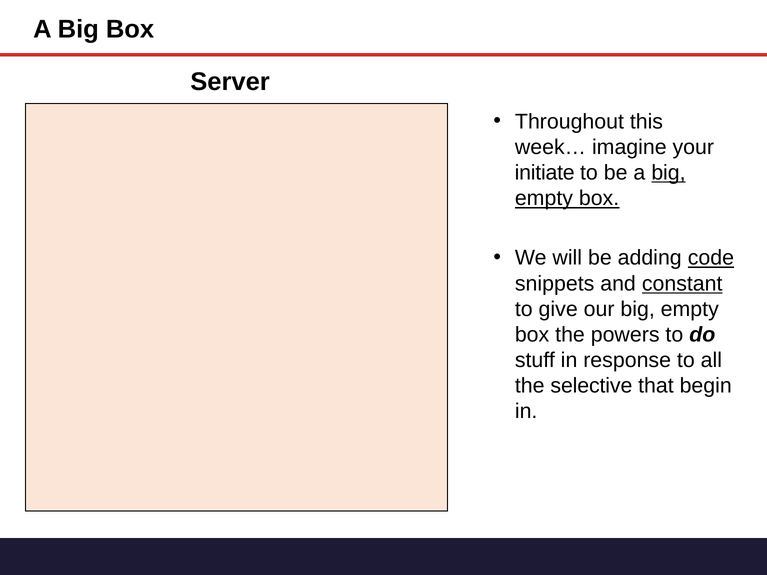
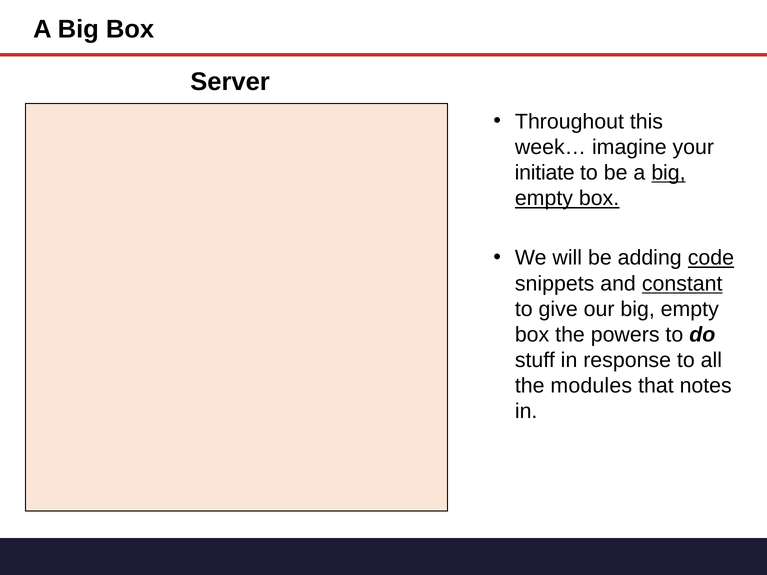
selective: selective -> modules (591, 386)
begin: begin -> notes (706, 386)
